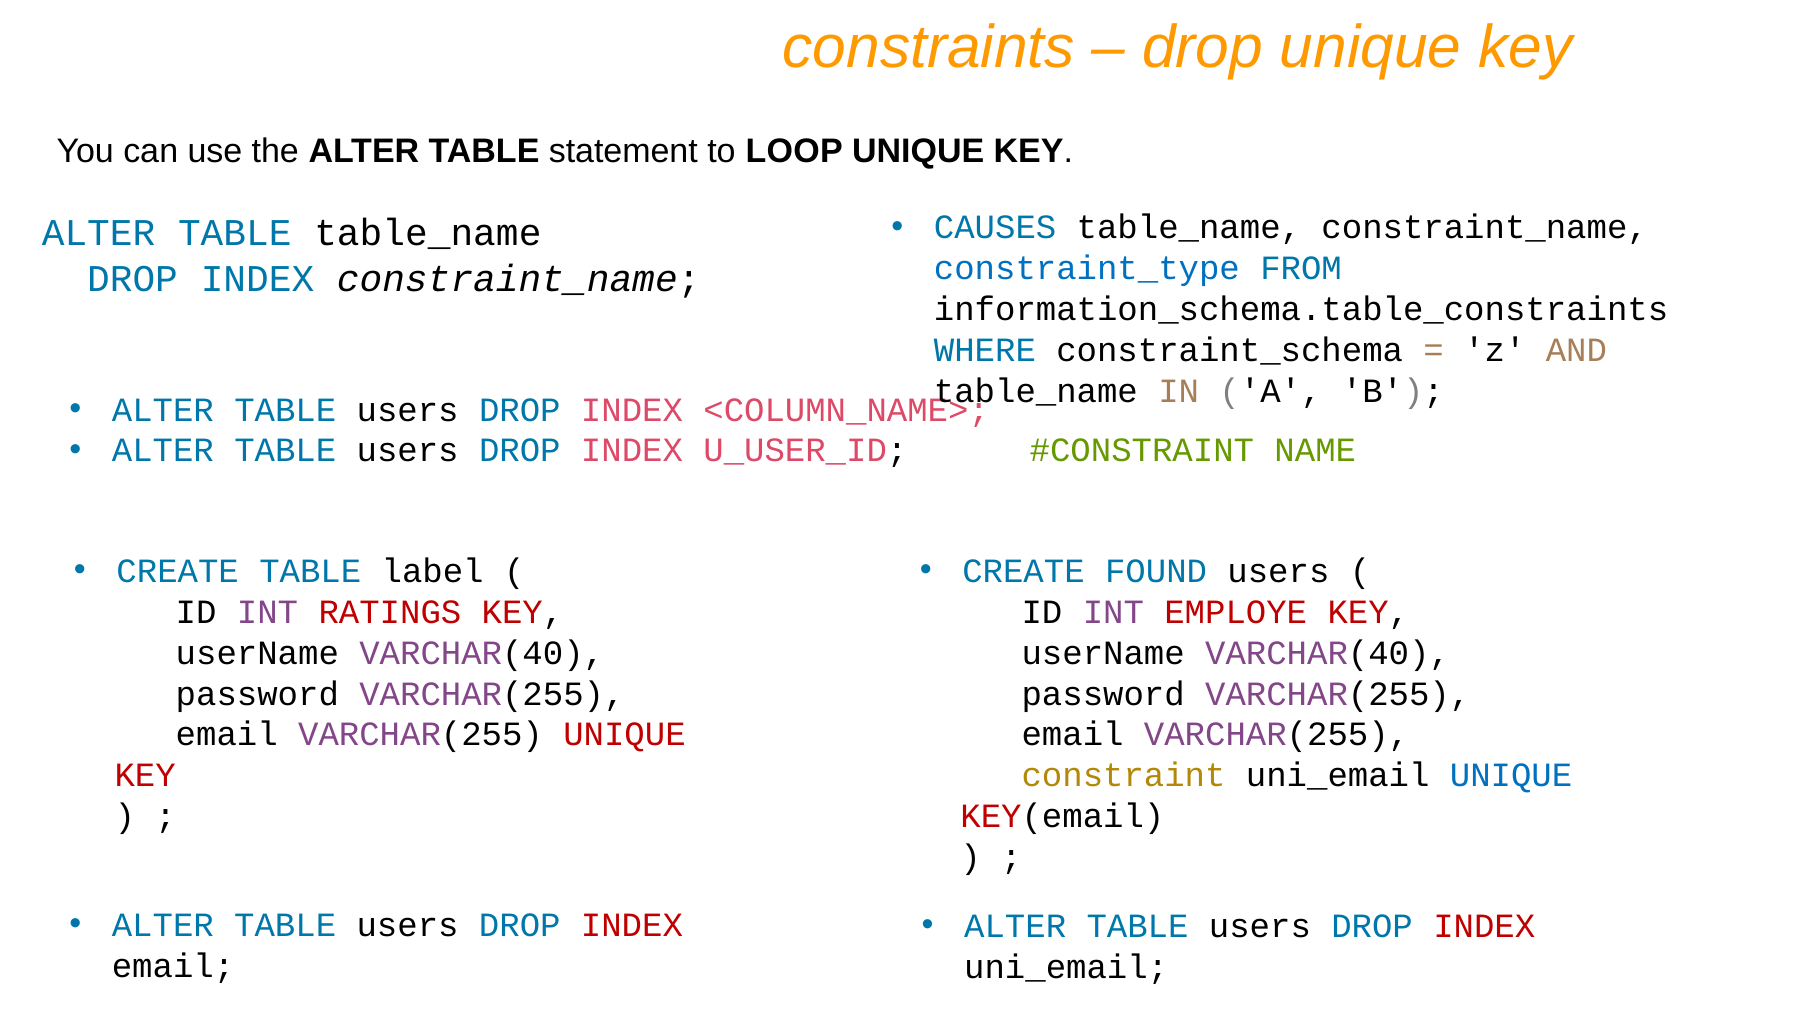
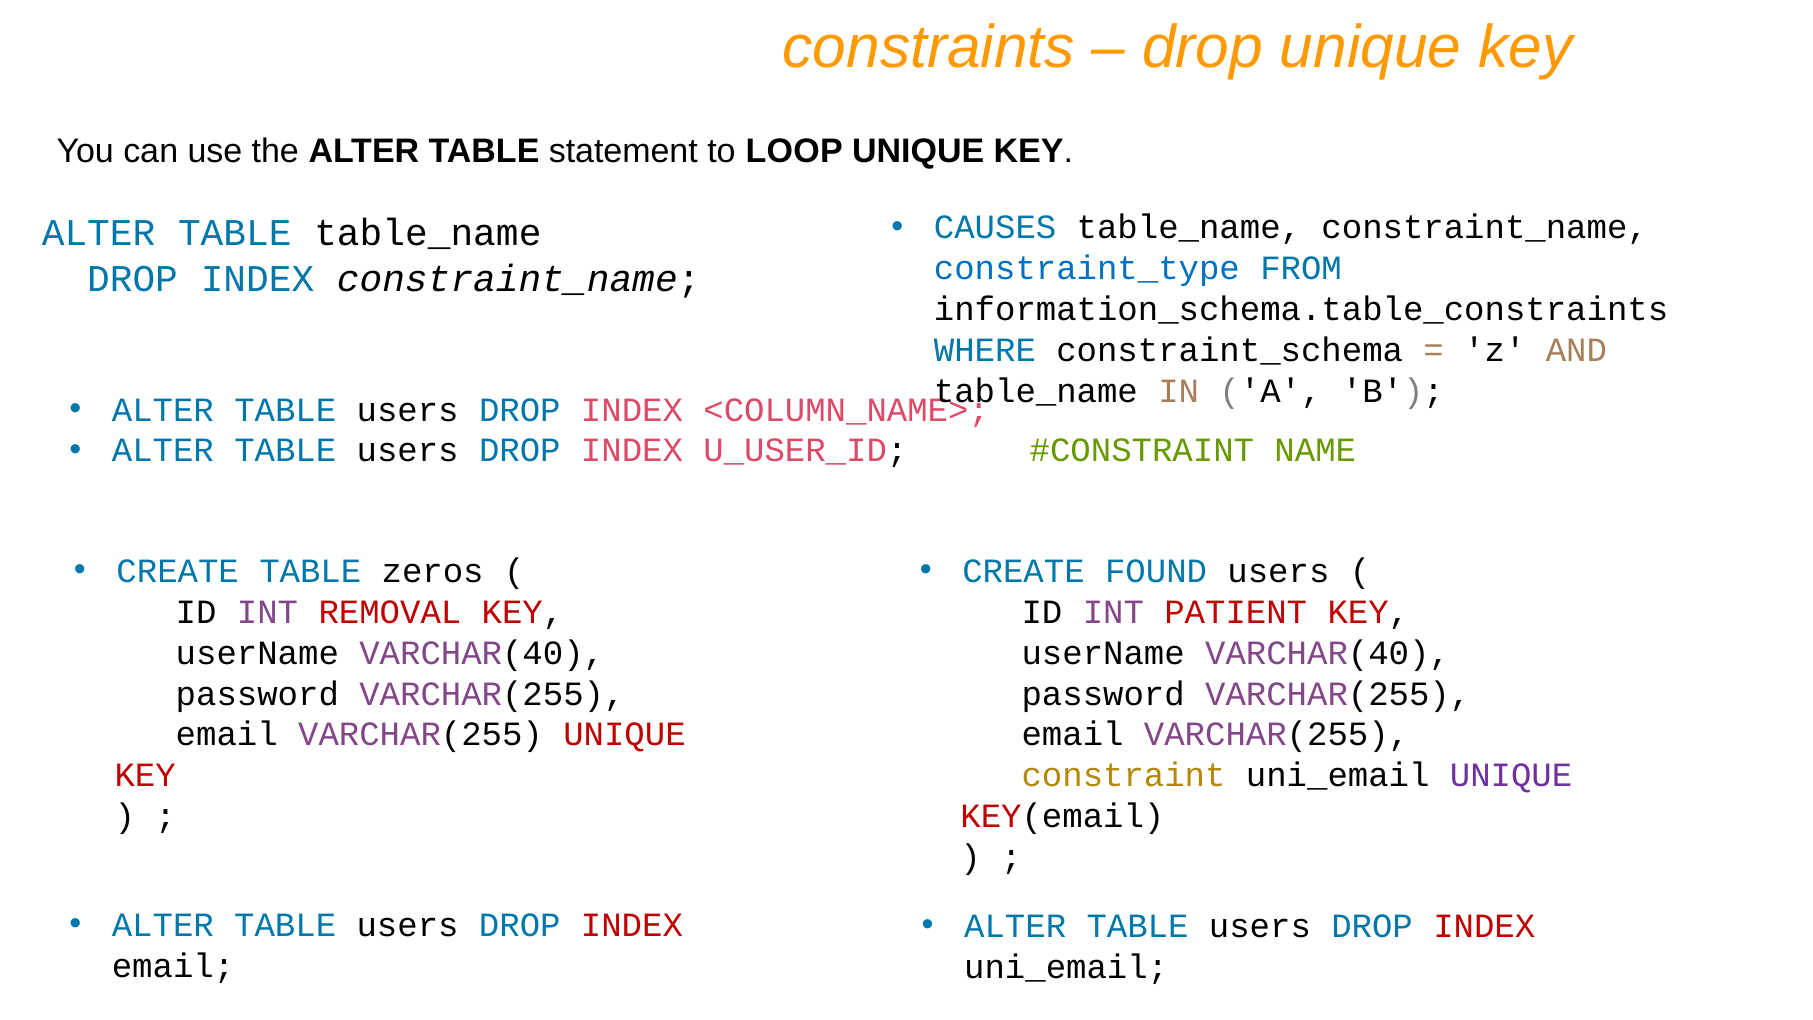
label: label -> zeros (433, 571)
RATINGS: RATINGS -> REMOVAL (390, 612)
EMPLOYE: EMPLOYE -> PATIENT (1236, 612)
UNIQUE colour: blue -> purple (1511, 775)
